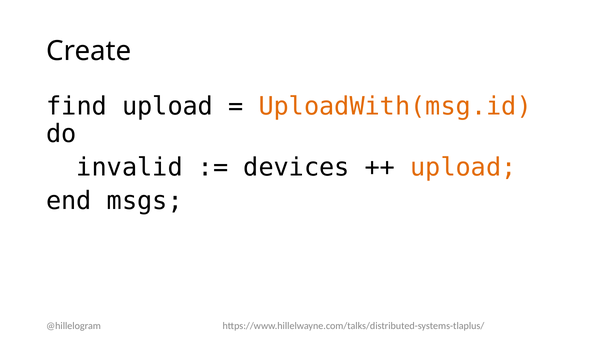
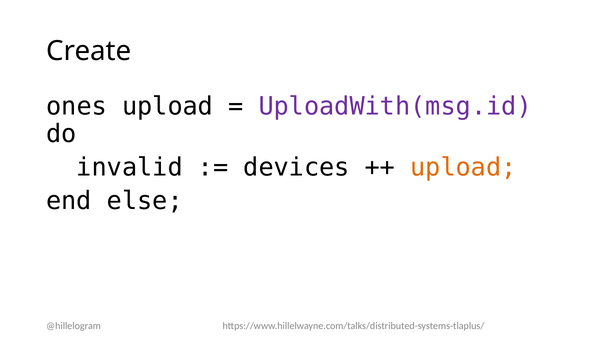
find: find -> ones (77, 106)
UploadWith(msg.id colour: orange -> purple (395, 106)
msgs: msgs -> else (145, 201)
